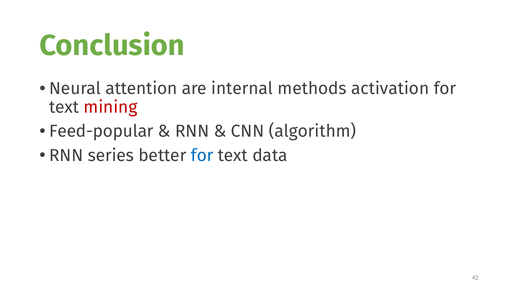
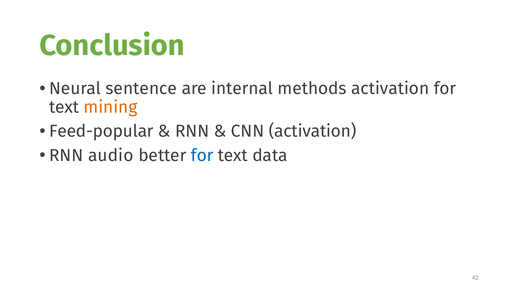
attention: attention -> sentence (141, 89)
mining colour: red -> orange (111, 107)
CNN algorithm: algorithm -> activation (313, 131)
series: series -> audio (111, 156)
